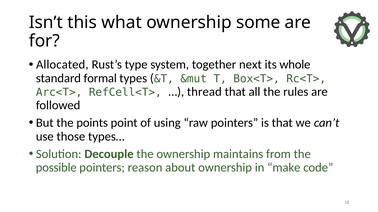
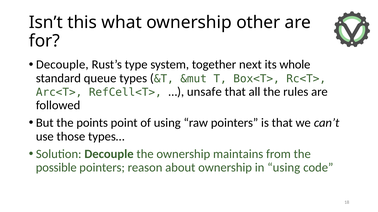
some: some -> other (258, 22)
Allocated: Allocated -> Decouple (62, 65)
formal: formal -> queue (100, 78)
thread: thread -> unsafe (204, 92)
in make: make -> using (284, 168)
